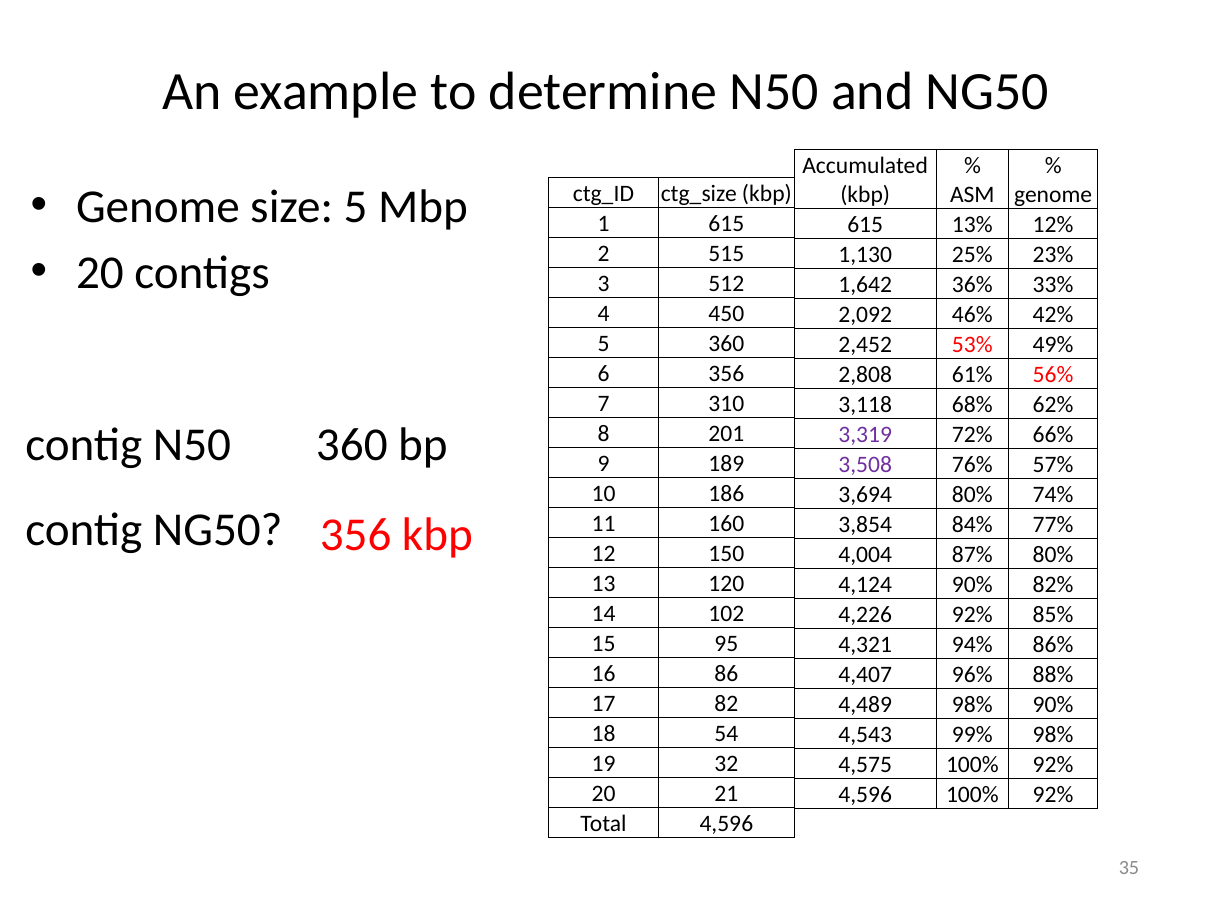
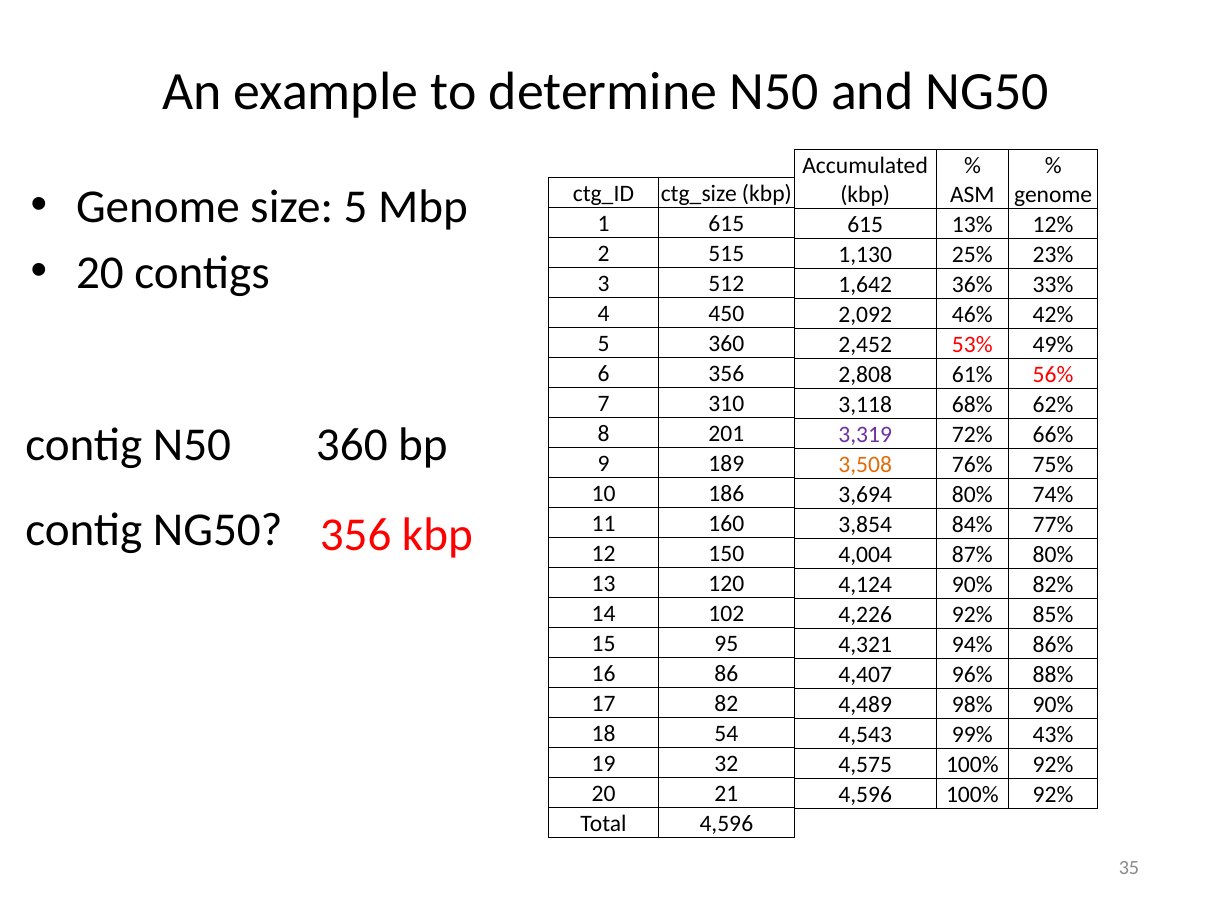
3,508 colour: purple -> orange (865, 464)
57%: 57% -> 75% (1053, 464)
99% 98%: 98% -> 43% (1053, 735)
